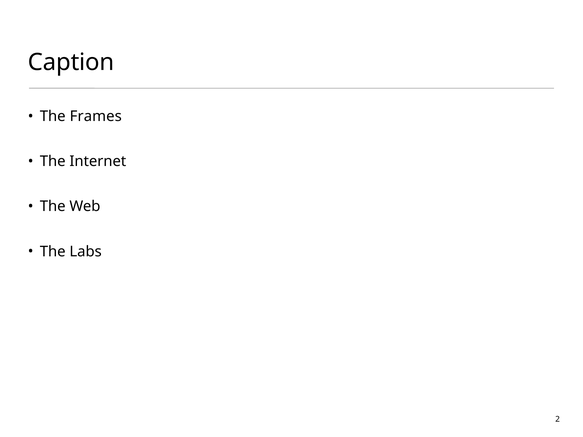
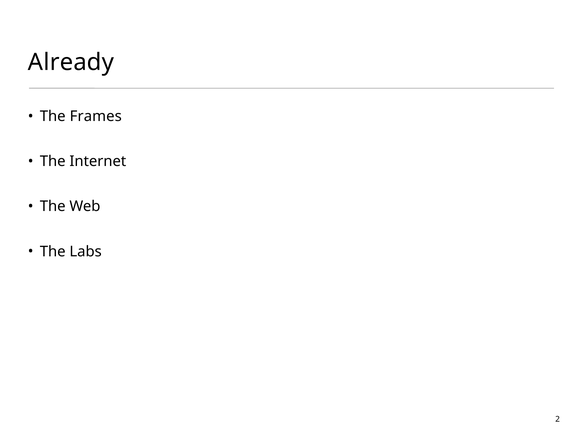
Caption: Caption -> Already (71, 62)
